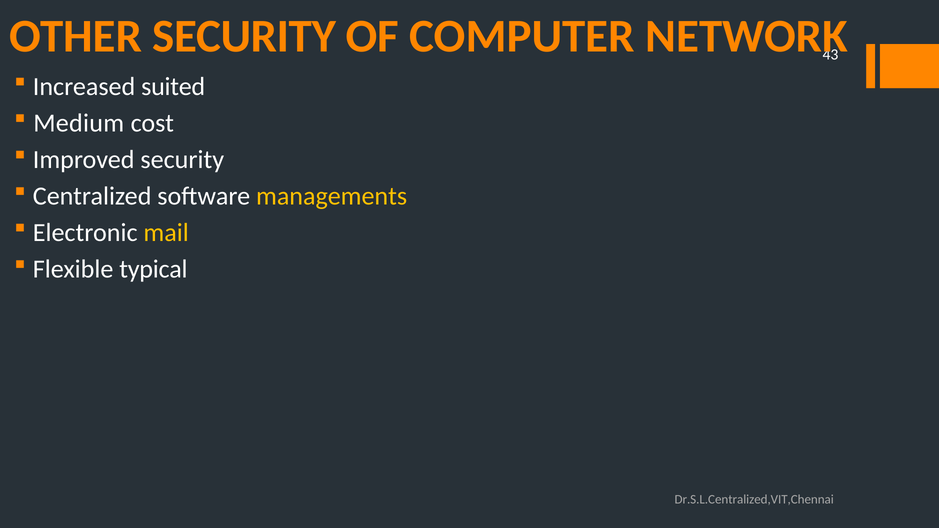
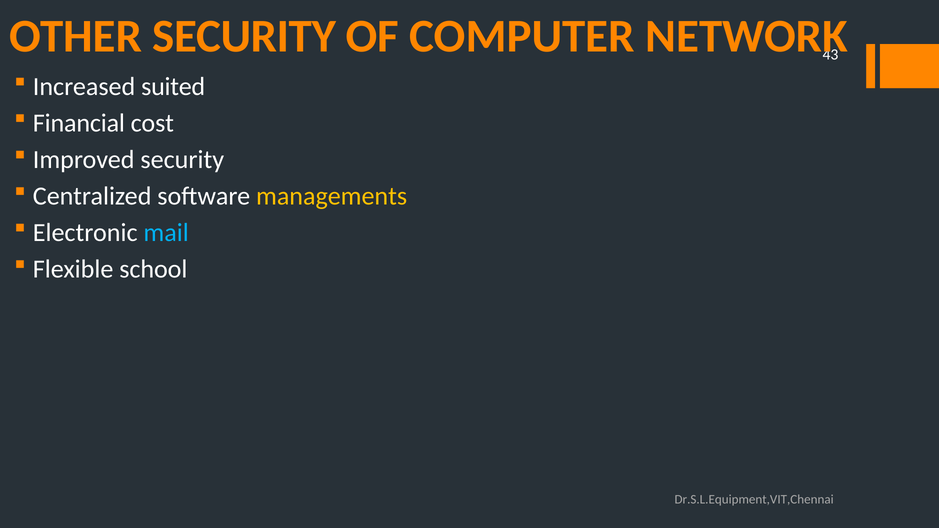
Medium: Medium -> Financial (79, 123)
mail colour: yellow -> light blue (166, 233)
typical: typical -> school (153, 269)
Dr.S.L.Centralized,VIT,Chennai: Dr.S.L.Centralized,VIT,Chennai -> Dr.S.L.Equipment,VIT,Chennai (754, 500)
